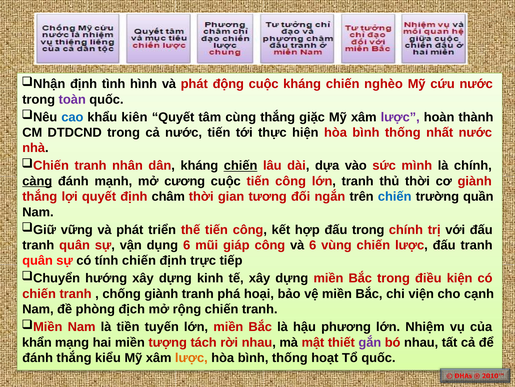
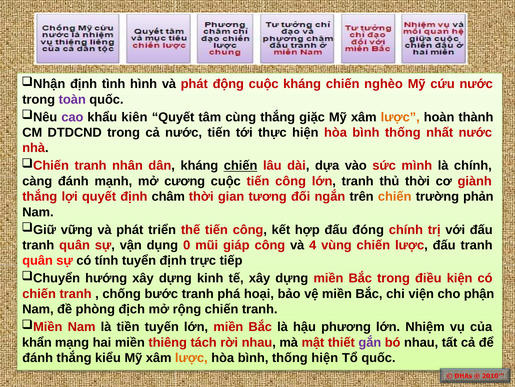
cao colour: blue -> purple (72, 117)
lược colour: purple -> orange (400, 117)
càng underline: present -> none (37, 181)
chiến colour: blue -> orange (395, 196)
quần: quần -> phản (478, 196)
đấu trong: trong -> đóng (368, 229)
dụng 6: 6 -> 0 (187, 245)
và 6: 6 -> 4 (313, 245)
tính chiến: chiến -> tuyển (139, 260)
chống giành: giành -> bước (161, 293)
cạnh: cạnh -> phận (479, 293)
tượng: tượng -> thiêng (168, 342)
thống hoạt: hoạt -> hiện (325, 357)
